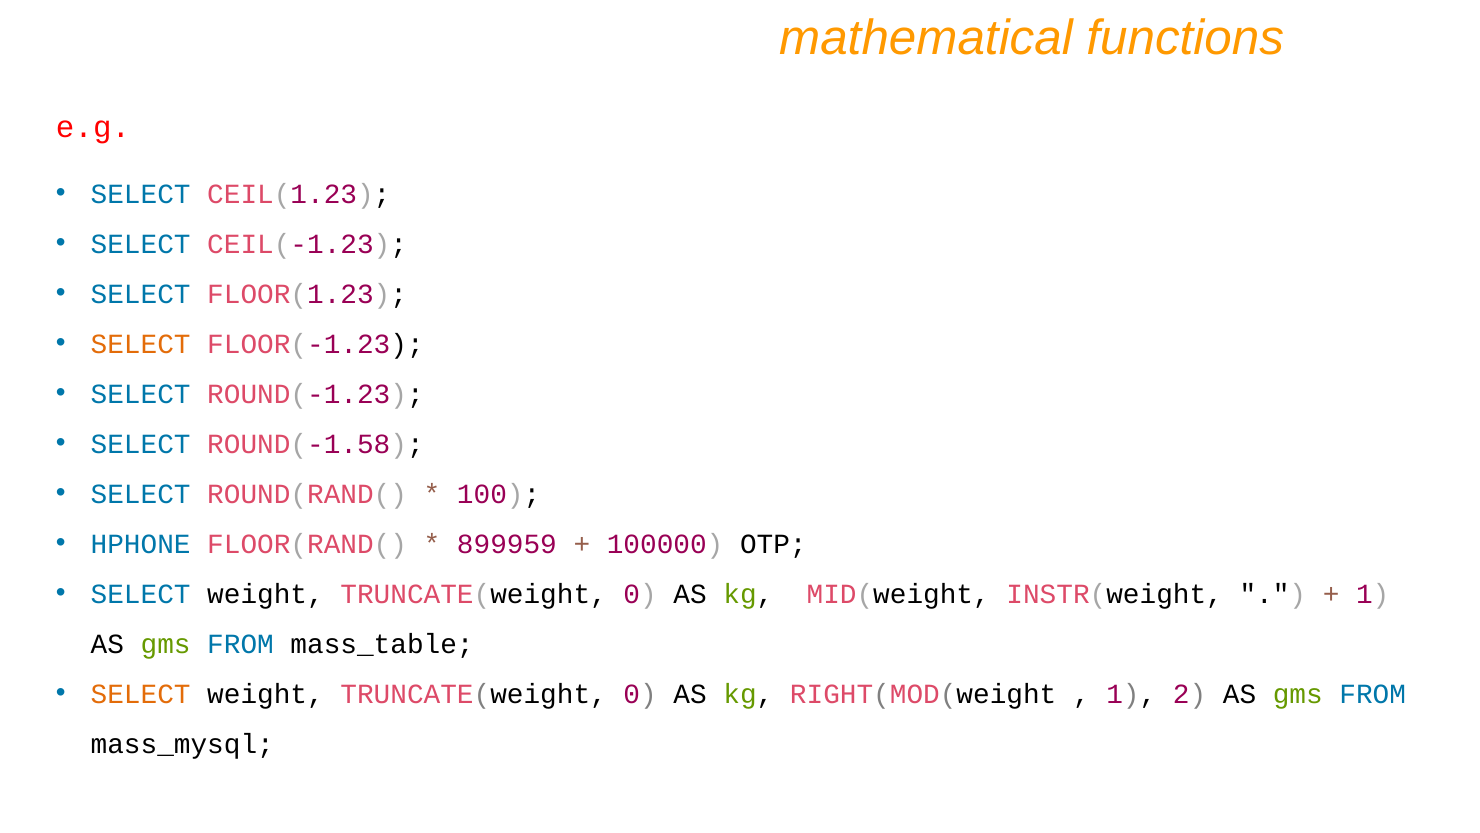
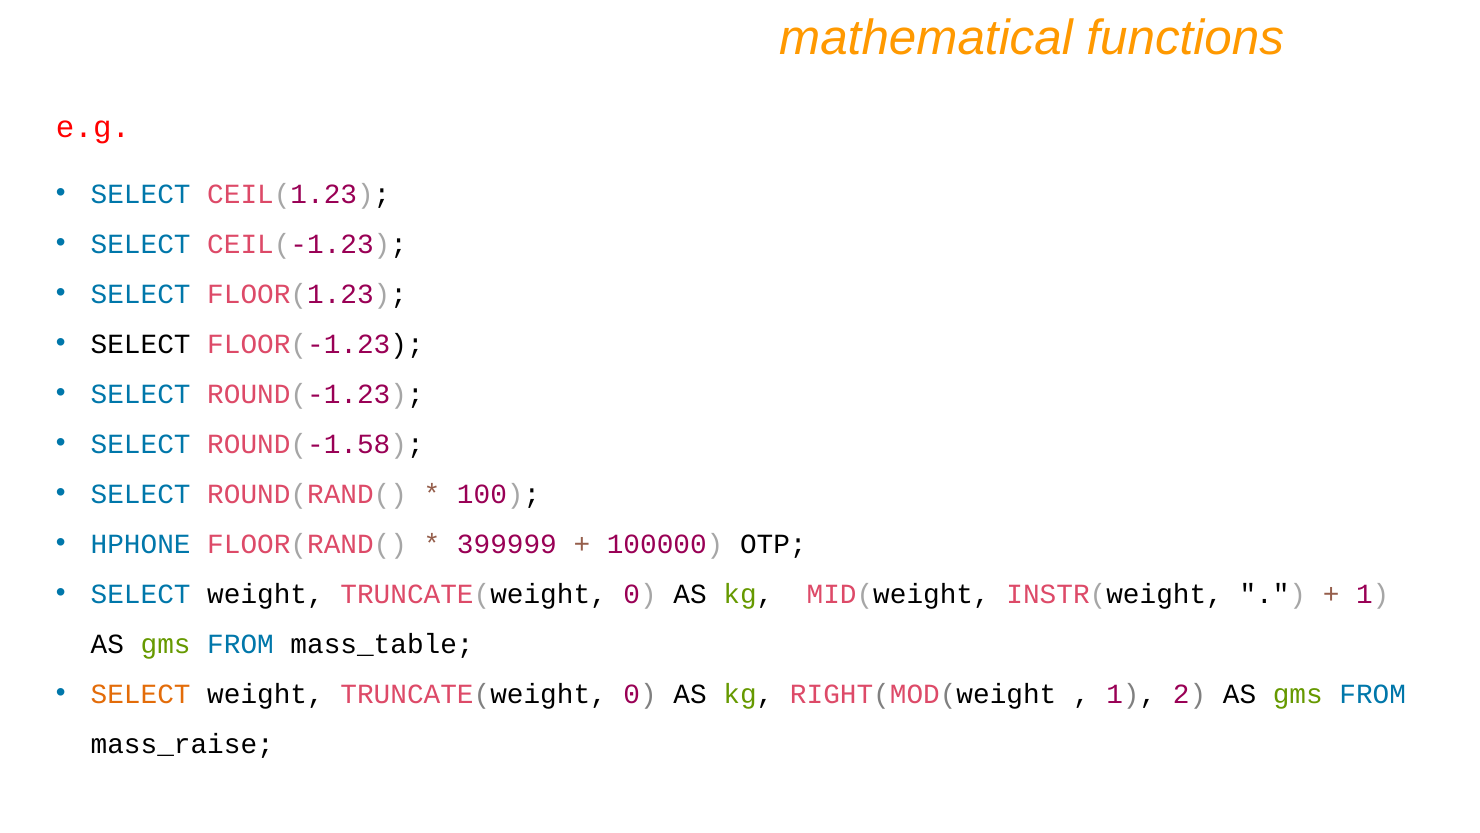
SELECT colour: orange -> black (141, 344)
899959: 899959 -> 399999 (507, 544)
mass_mysql: mass_mysql -> mass_raise (182, 743)
